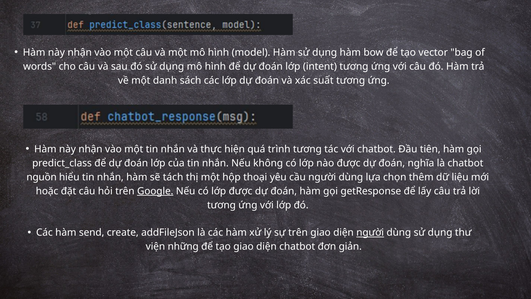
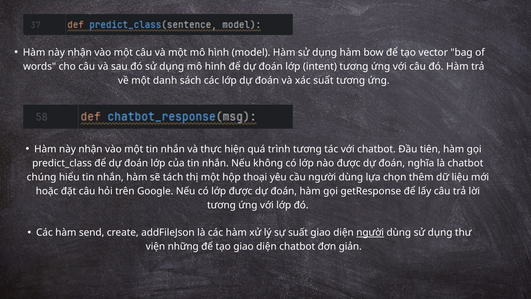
nguồn: nguồn -> chúng (42, 177)
Google underline: present -> none (155, 191)
sự trên: trên -> suất (298, 232)
